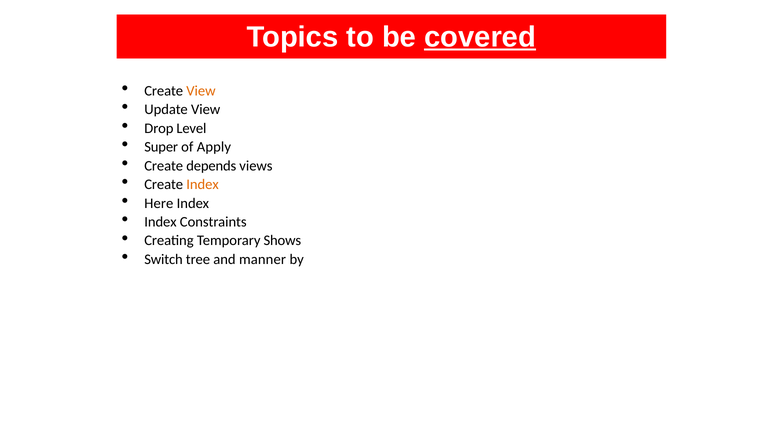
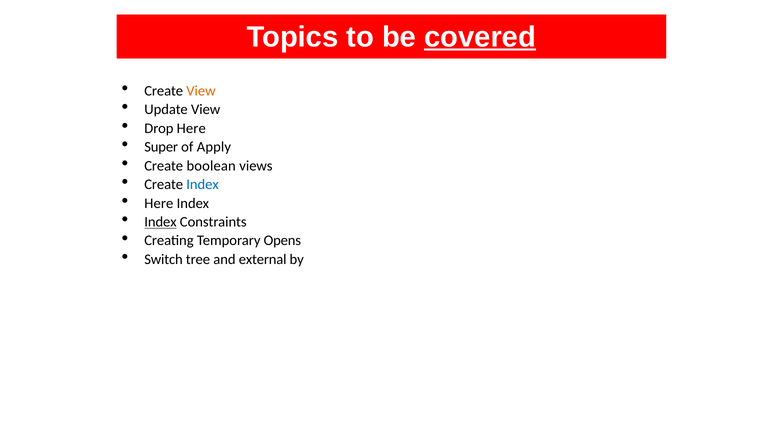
Drop Level: Level -> Here (191, 128)
depends: depends -> boolean (211, 166)
Index colour: orange -> blue (203, 184)
Index underline: none -> present (160, 222)
Shows: Shows -> Opens (282, 240)
manner: manner -> external (263, 259)
